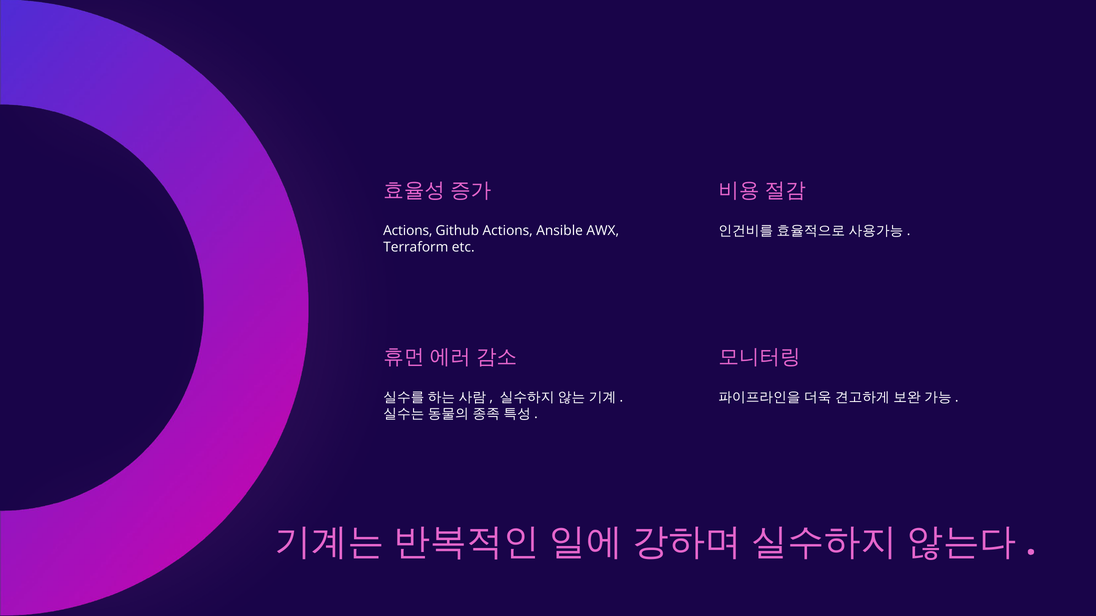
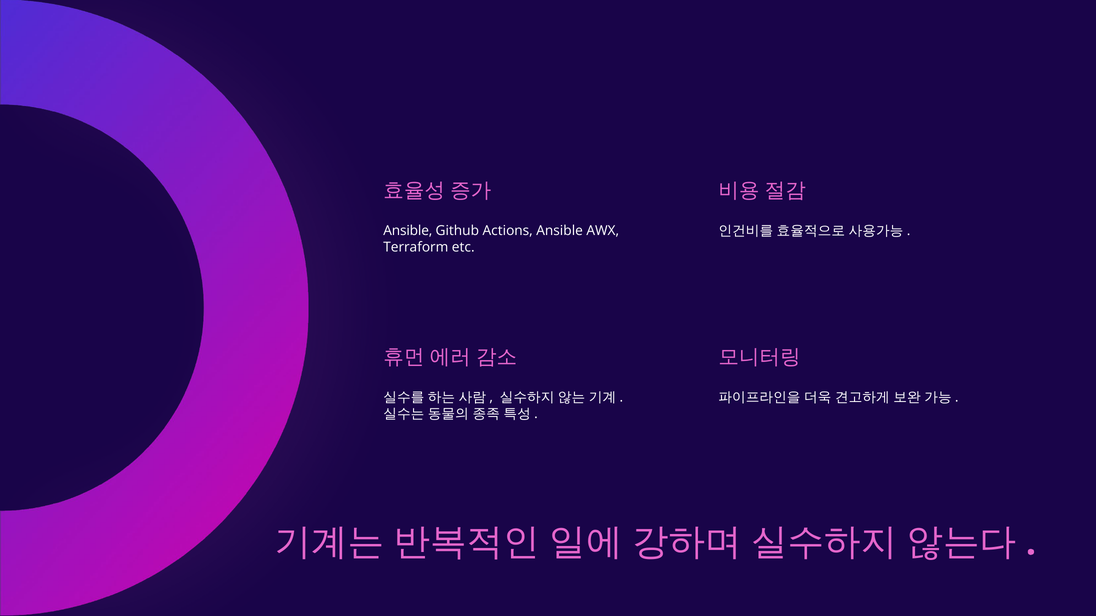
Actions: Actions -> Ansible (408, 231)
